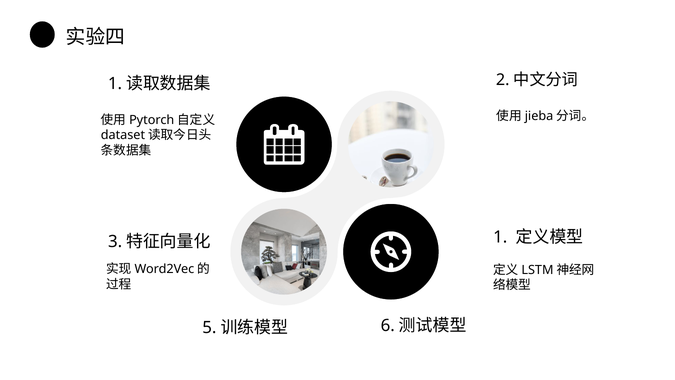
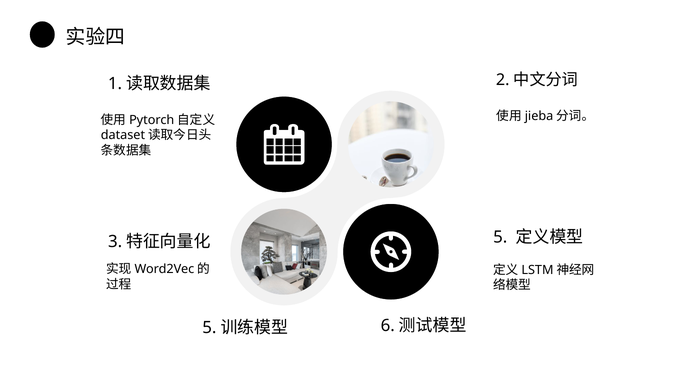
1: 1 -> 5 (500, 237)
